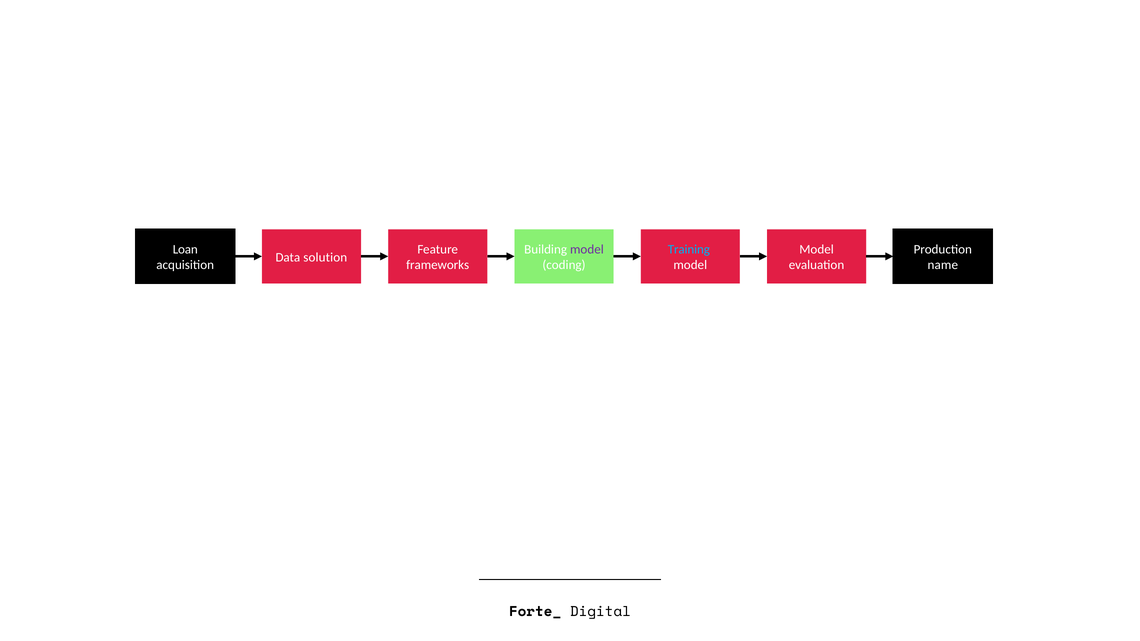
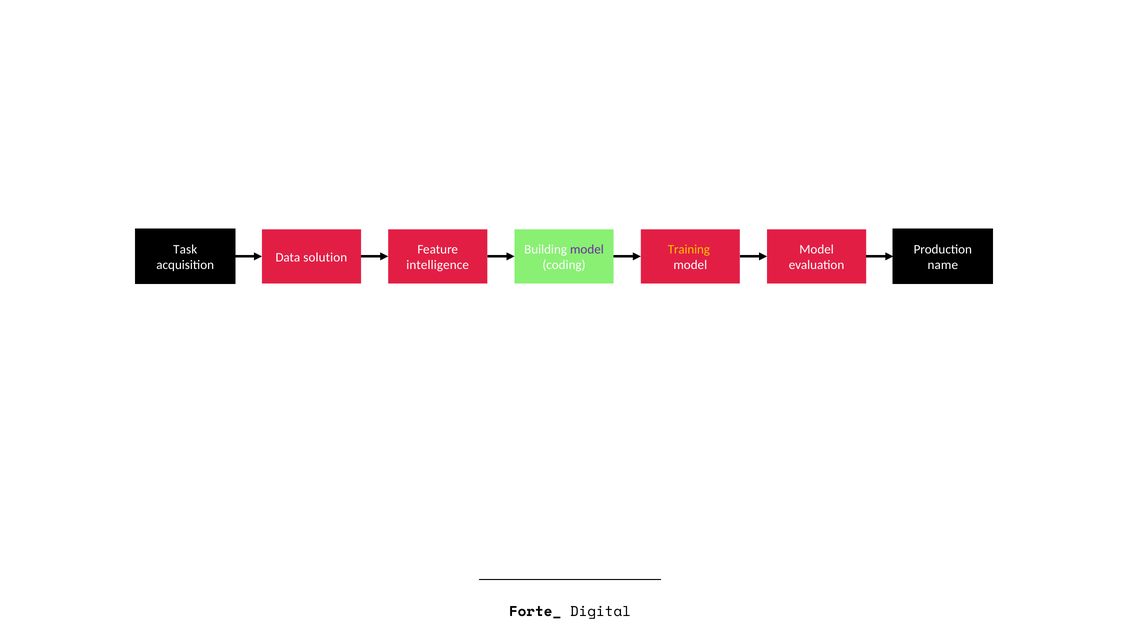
Loan: Loan -> Task (185, 250)
Training colour: light blue -> yellow (689, 250)
frameworks: frameworks -> intelligence (438, 265)
